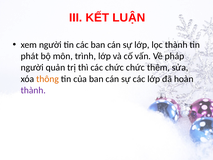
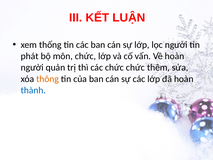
xem người: người -> thống (50, 45)
lọc thành: thành -> người (176, 45)
môn trình: trình -> chức (85, 56)
Về pháp: pháp -> hoàn (174, 56)
thành colour: purple -> blue (33, 90)
